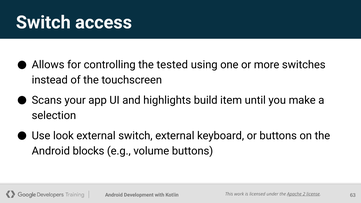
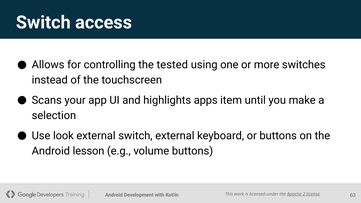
build: build -> apps (206, 100)
blocks: blocks -> lesson (89, 151)
